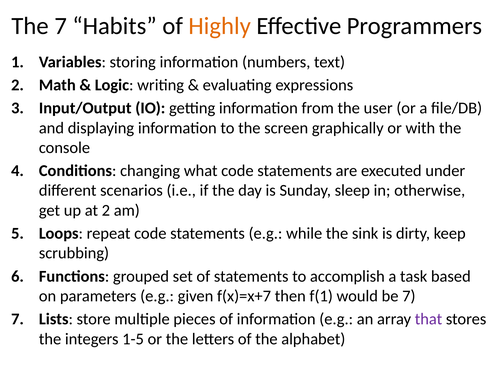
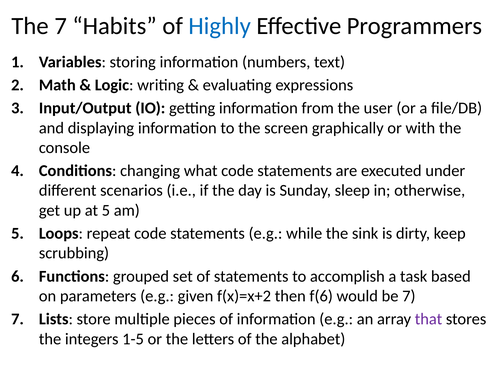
Highly colour: orange -> blue (220, 26)
at 2: 2 -> 5 (106, 210)
f(x)=x+7: f(x)=x+7 -> f(x)=x+2 (244, 296)
f(1: f(1 -> f(6 (321, 296)
